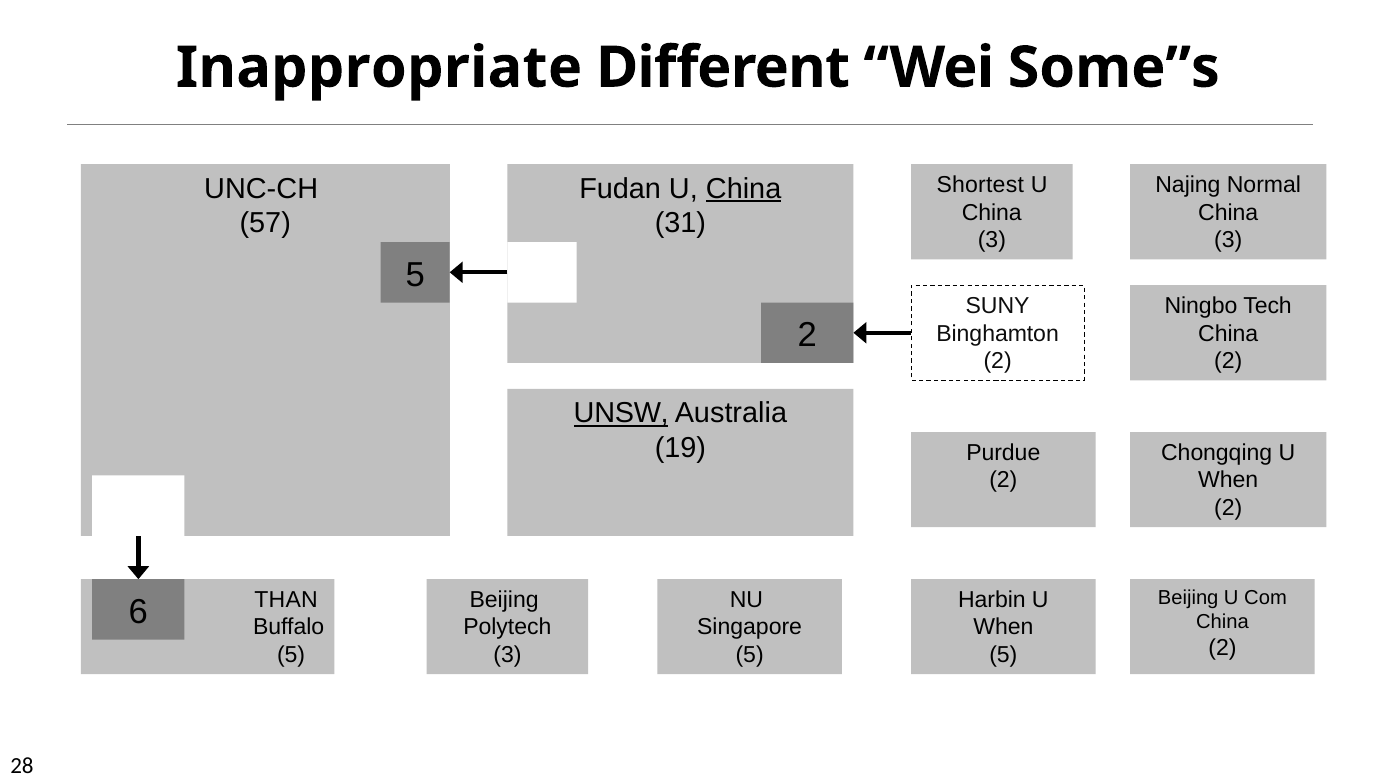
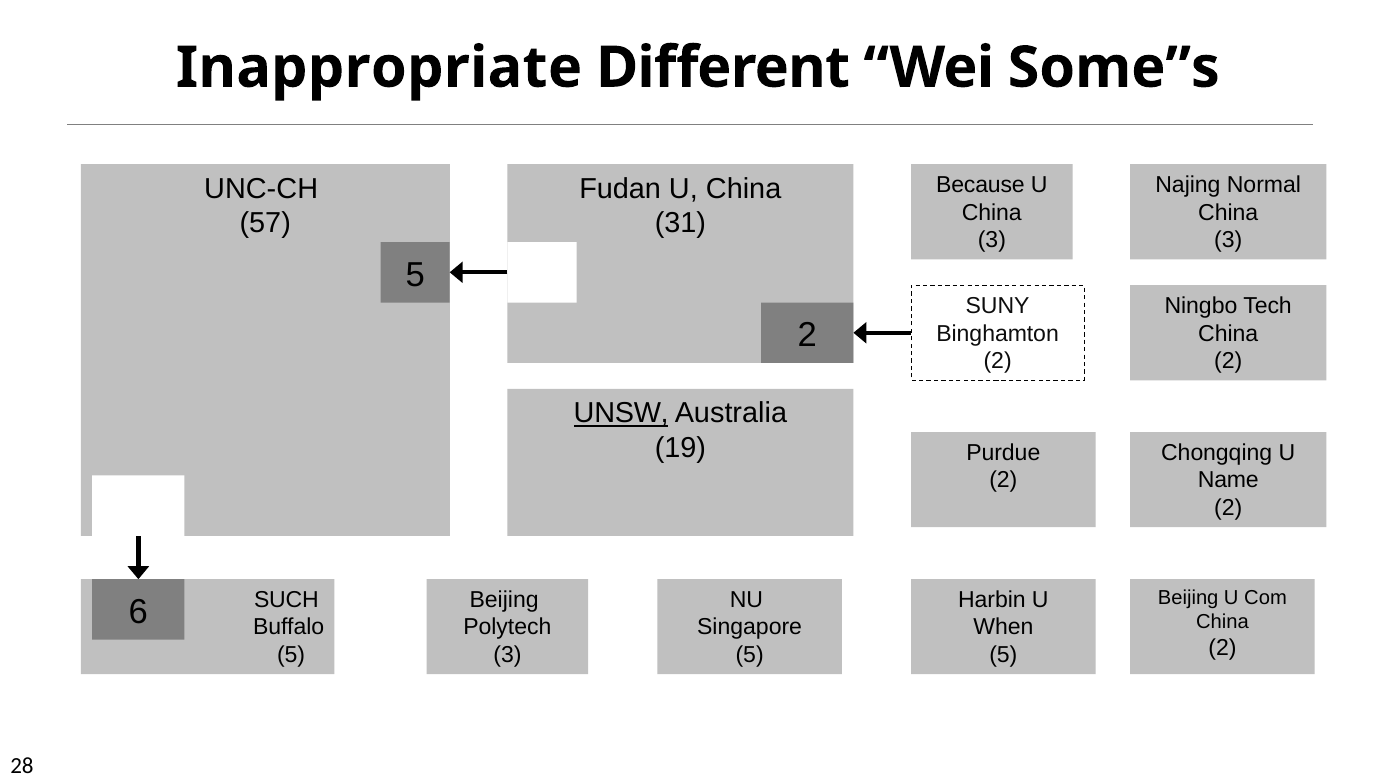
Shortest: Shortest -> Because (980, 185)
China underline: present -> none (744, 189)
When: When -> Name (1228, 481)
THAN: THAN -> SUCH (286, 600)
